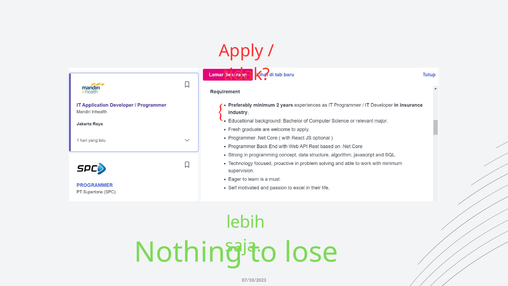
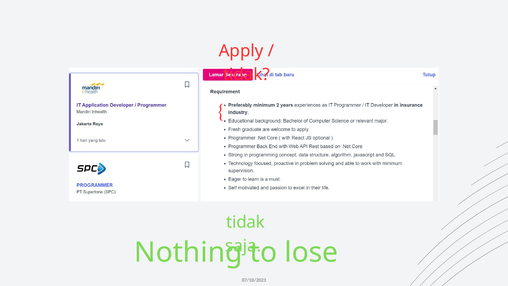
lebih: lebih -> tidak (246, 222)
